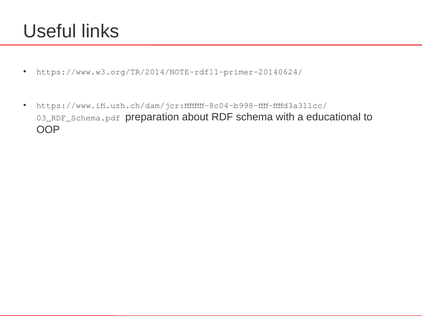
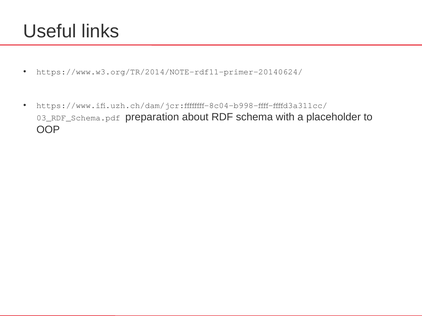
educational: educational -> placeholder (334, 117)
